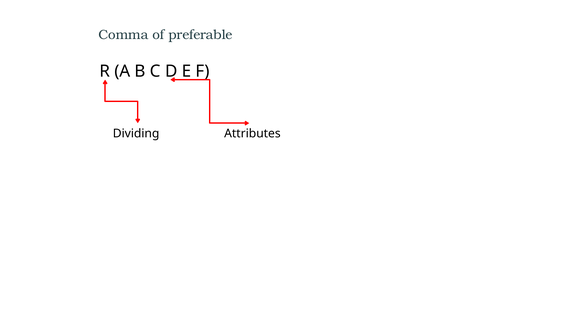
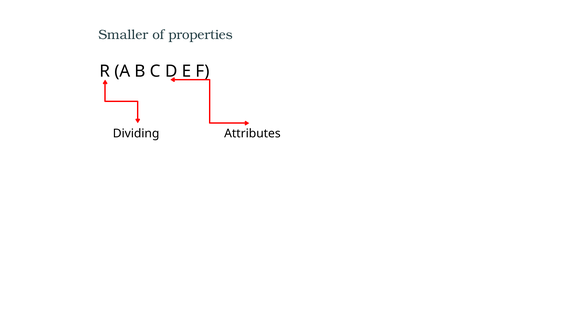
Comma: Comma -> Smaller (123, 35)
preferable: preferable -> properties (200, 35)
